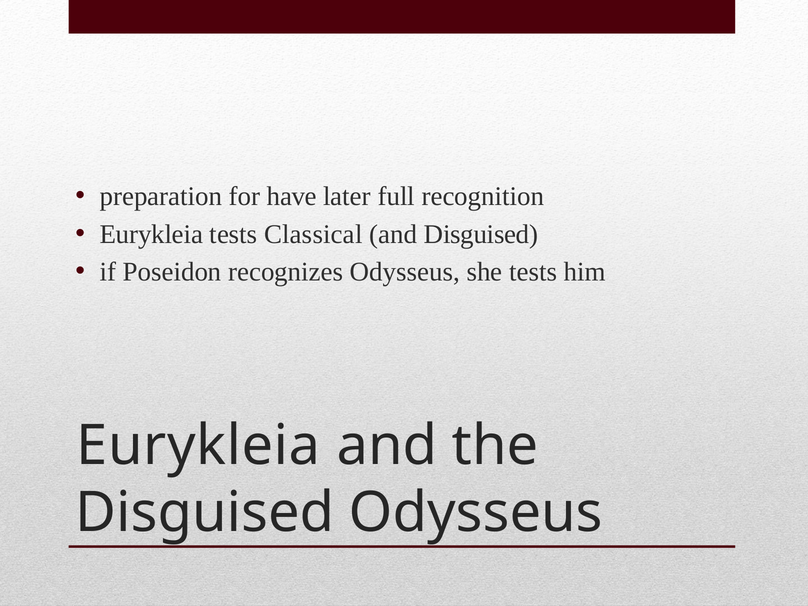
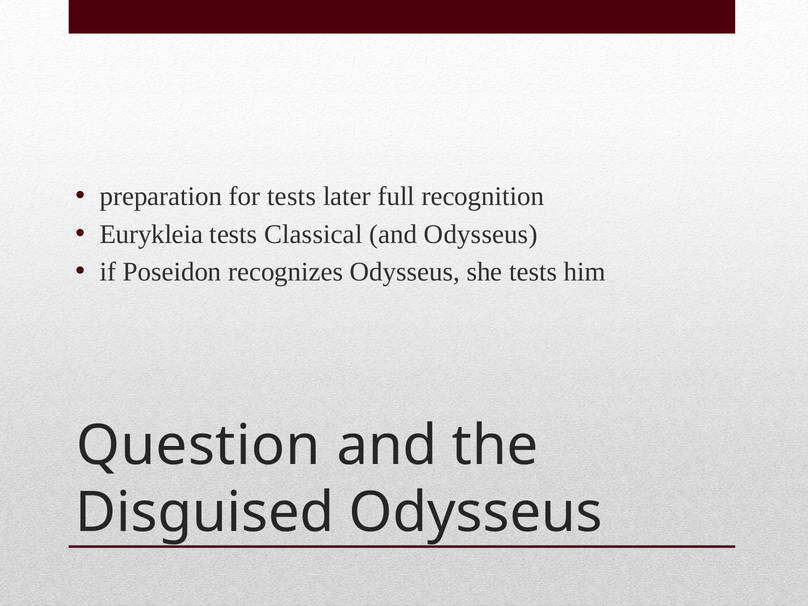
for have: have -> tests (292, 196)
and Disguised: Disguised -> Odysseus (481, 234)
Eurykleia: Eurykleia -> Question (198, 446)
